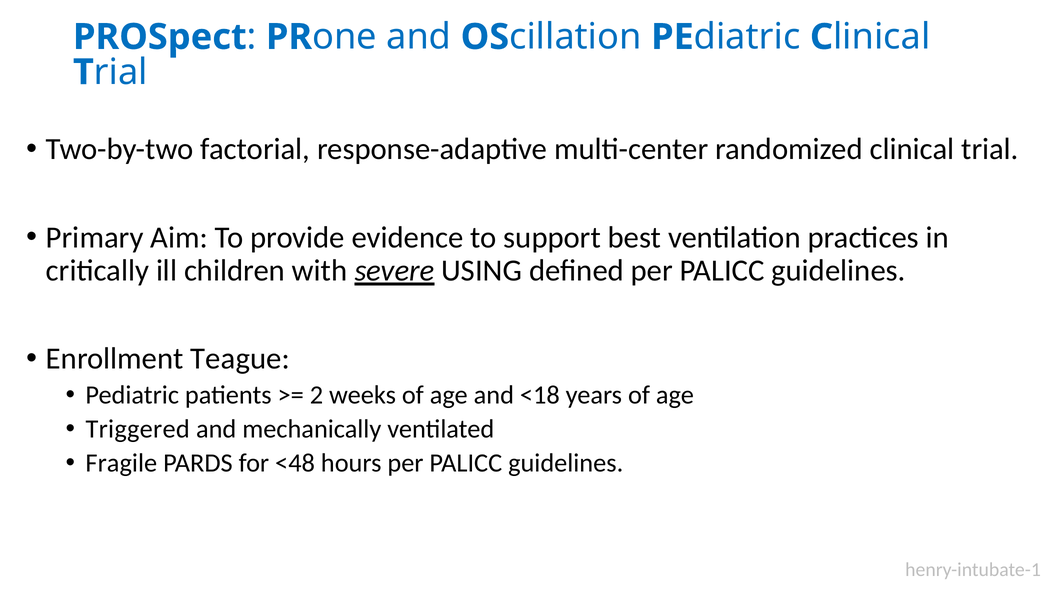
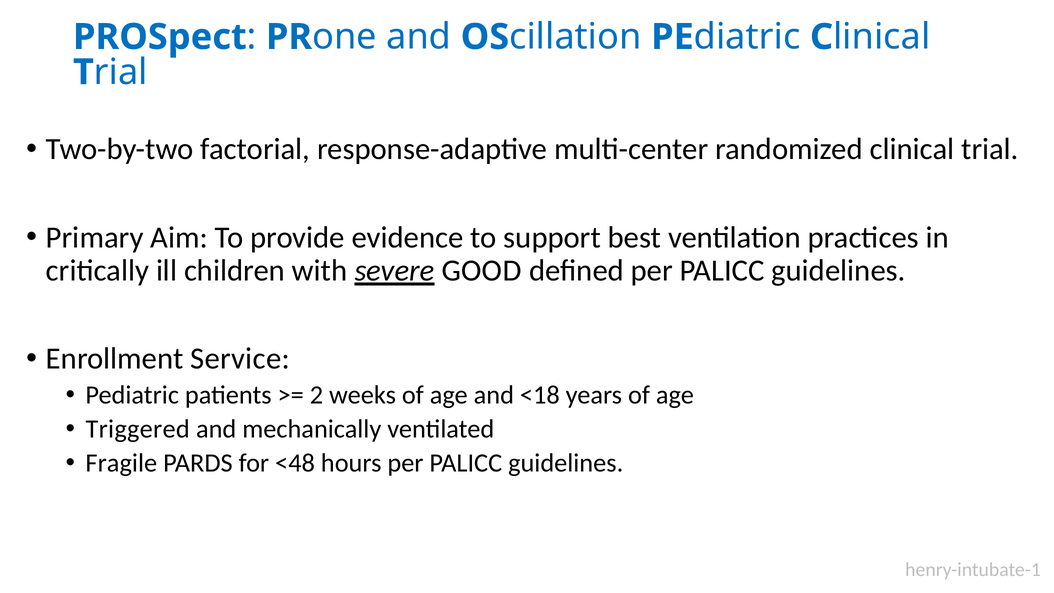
USING: USING -> GOOD (482, 271)
Teague: Teague -> Service (240, 359)
